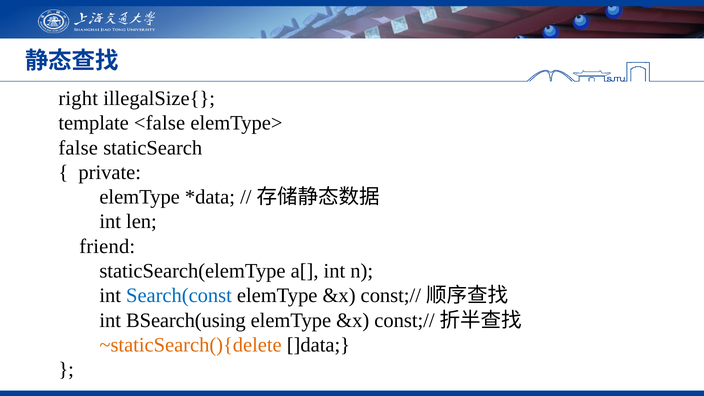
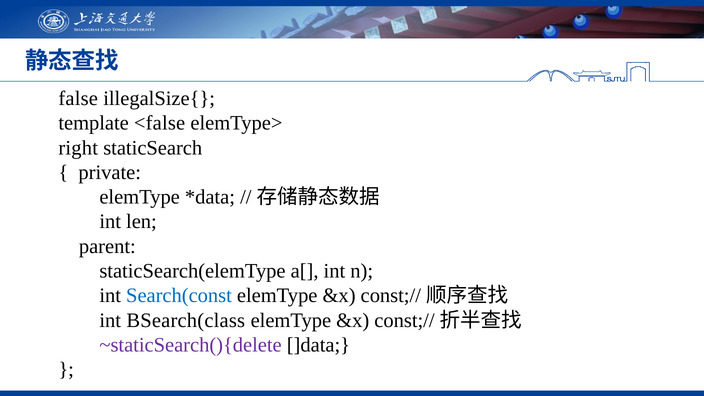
right: right -> false (78, 98)
false: false -> right (78, 148)
friend: friend -> parent (107, 246)
BSearch(using: BSearch(using -> BSearch(class (186, 320)
~staticSearch(){delete colour: orange -> purple (191, 345)
